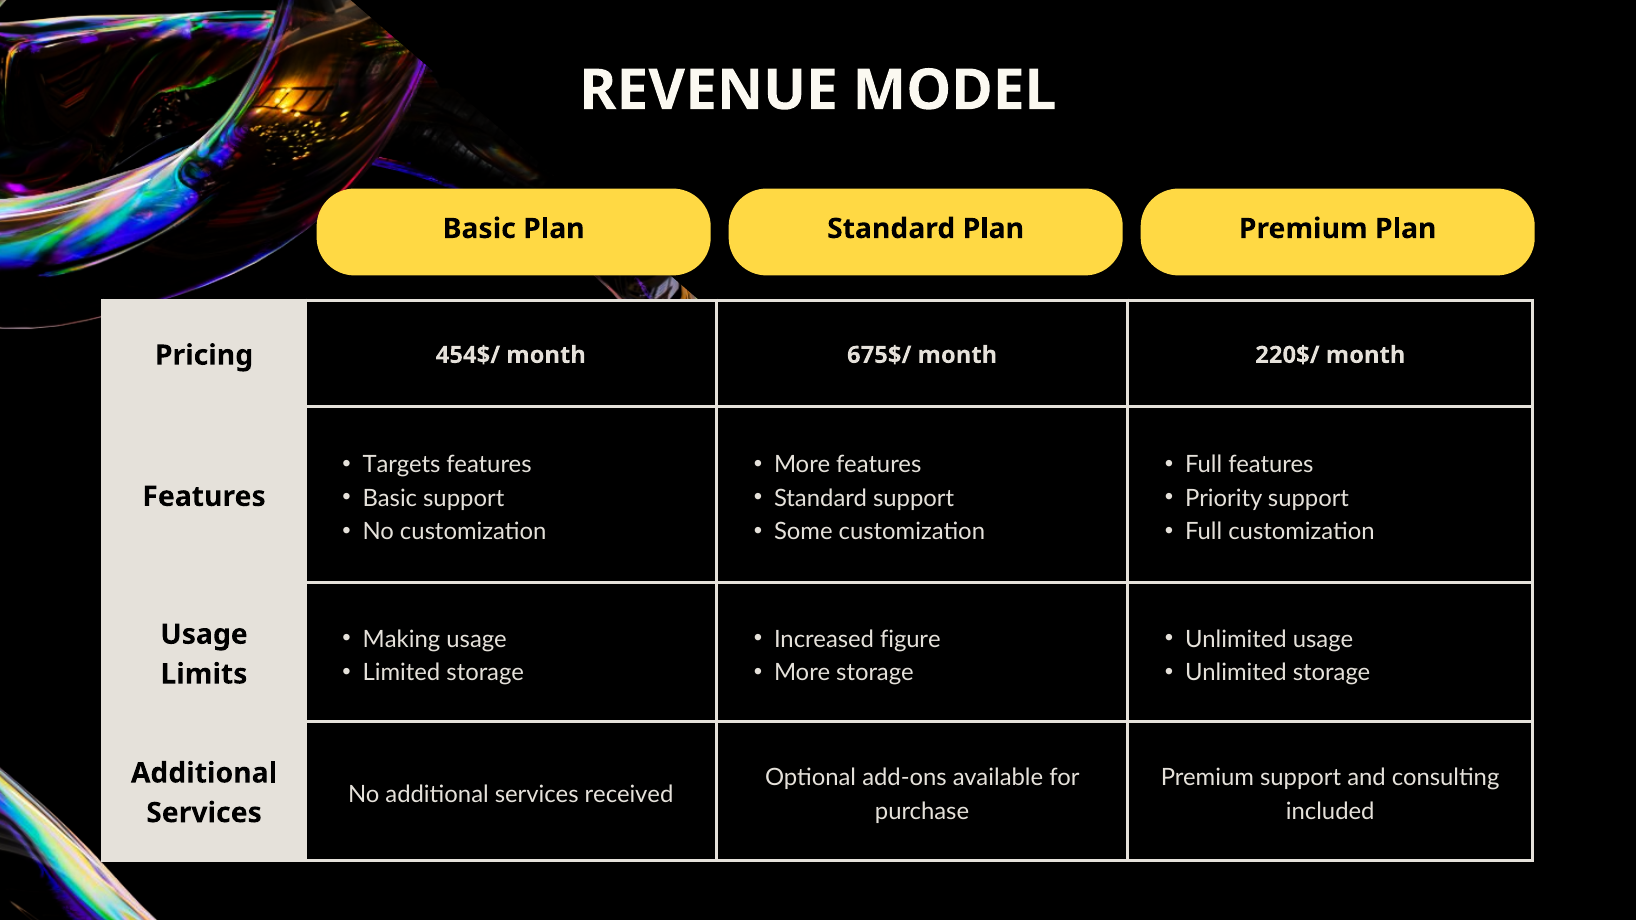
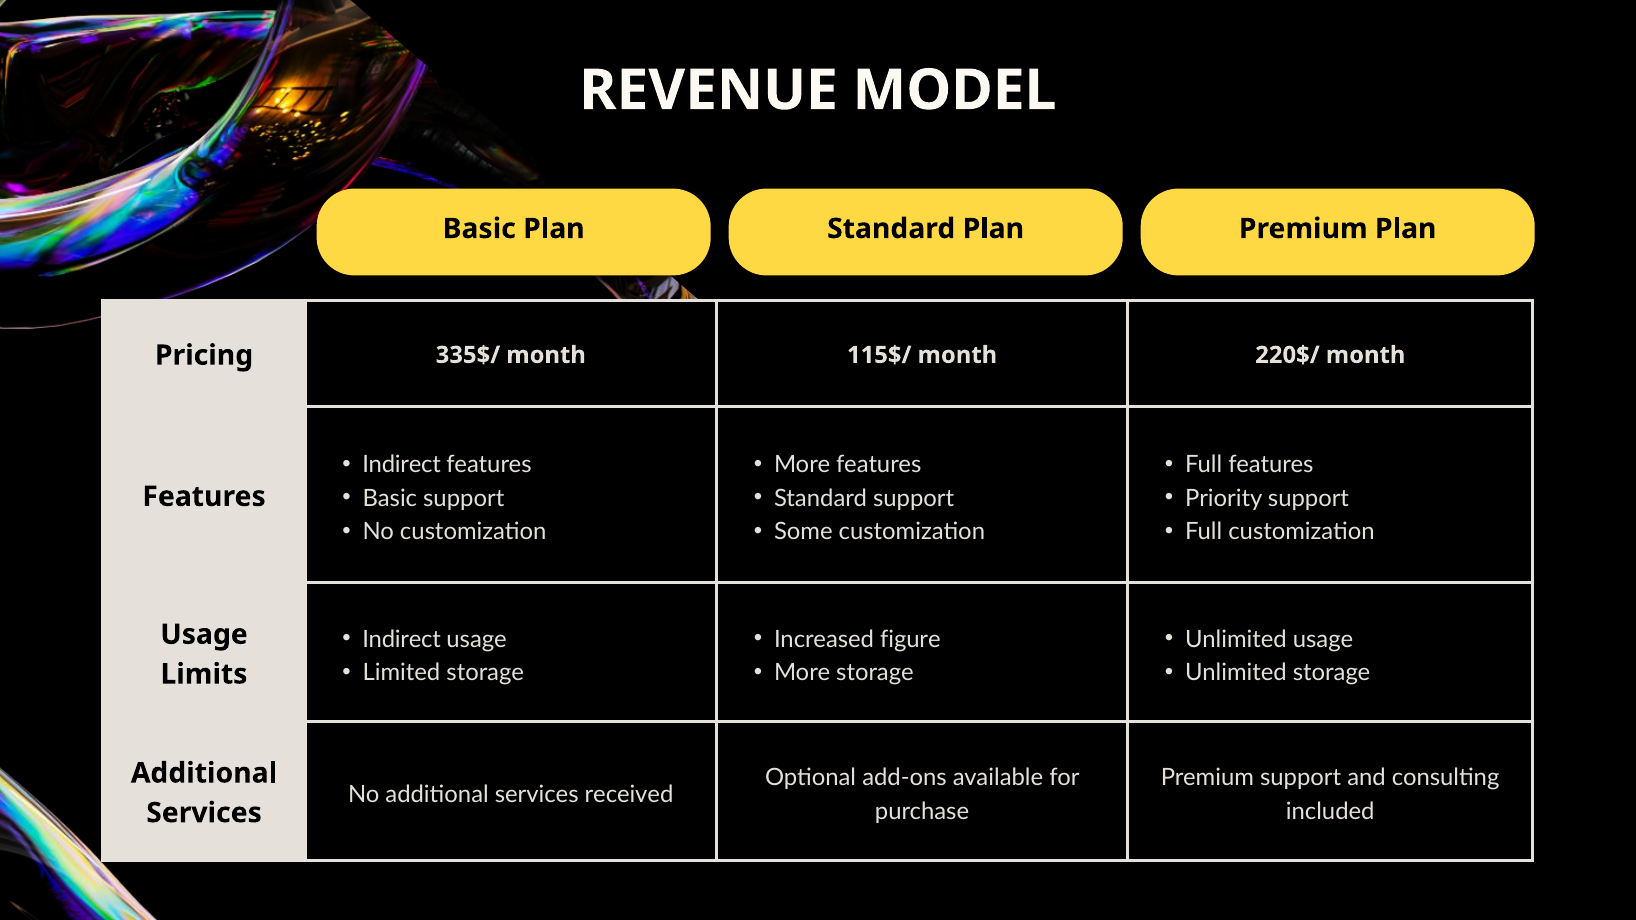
454$/: 454$/ -> 335$/ (468, 355)
675$/: 675$/ -> 115$/ (879, 355)
Targets: Targets -> Indirect (402, 465)
Making: Making -> Indirect (402, 639)
